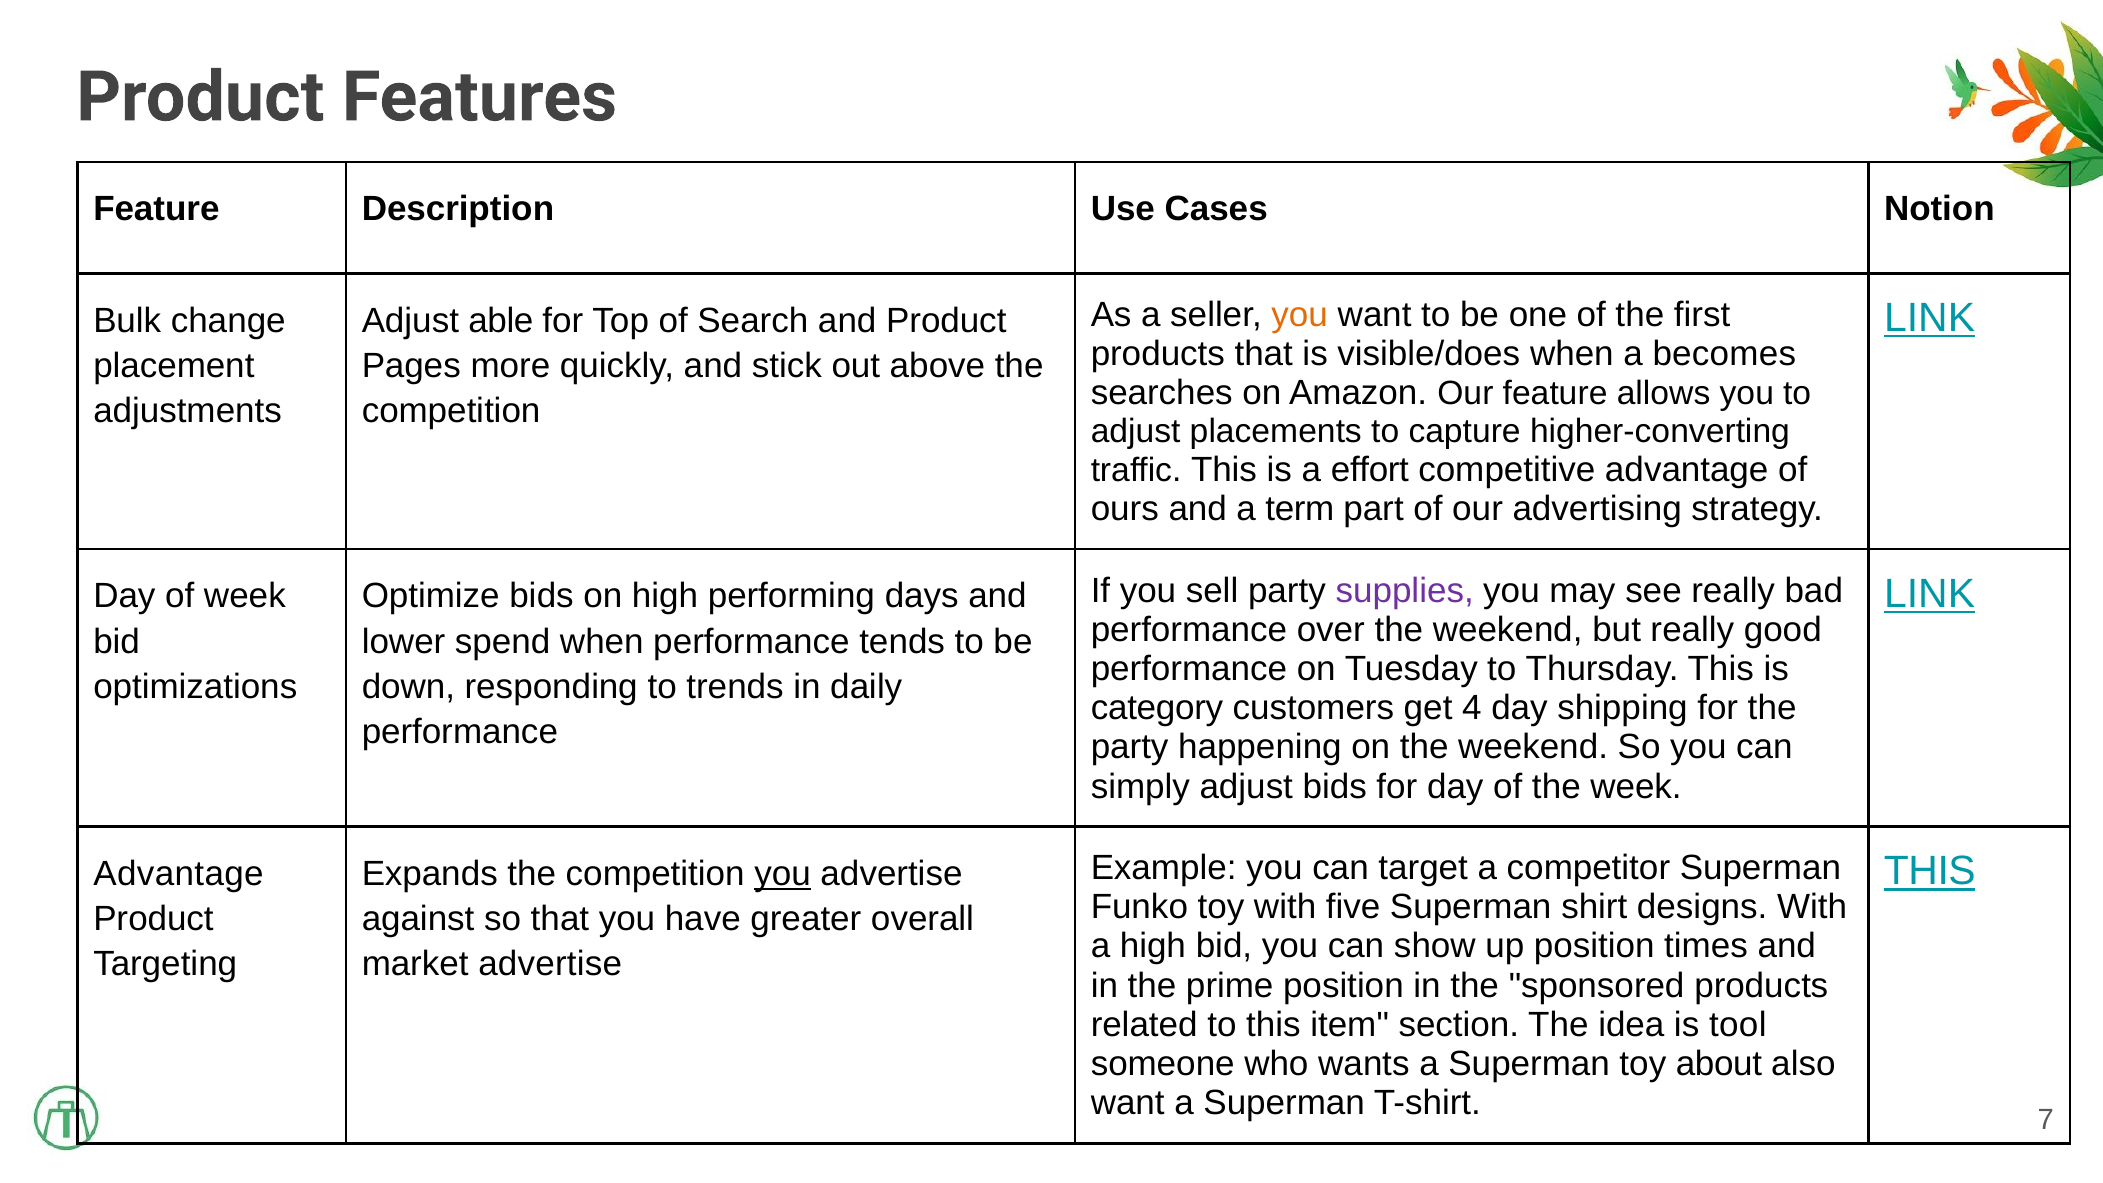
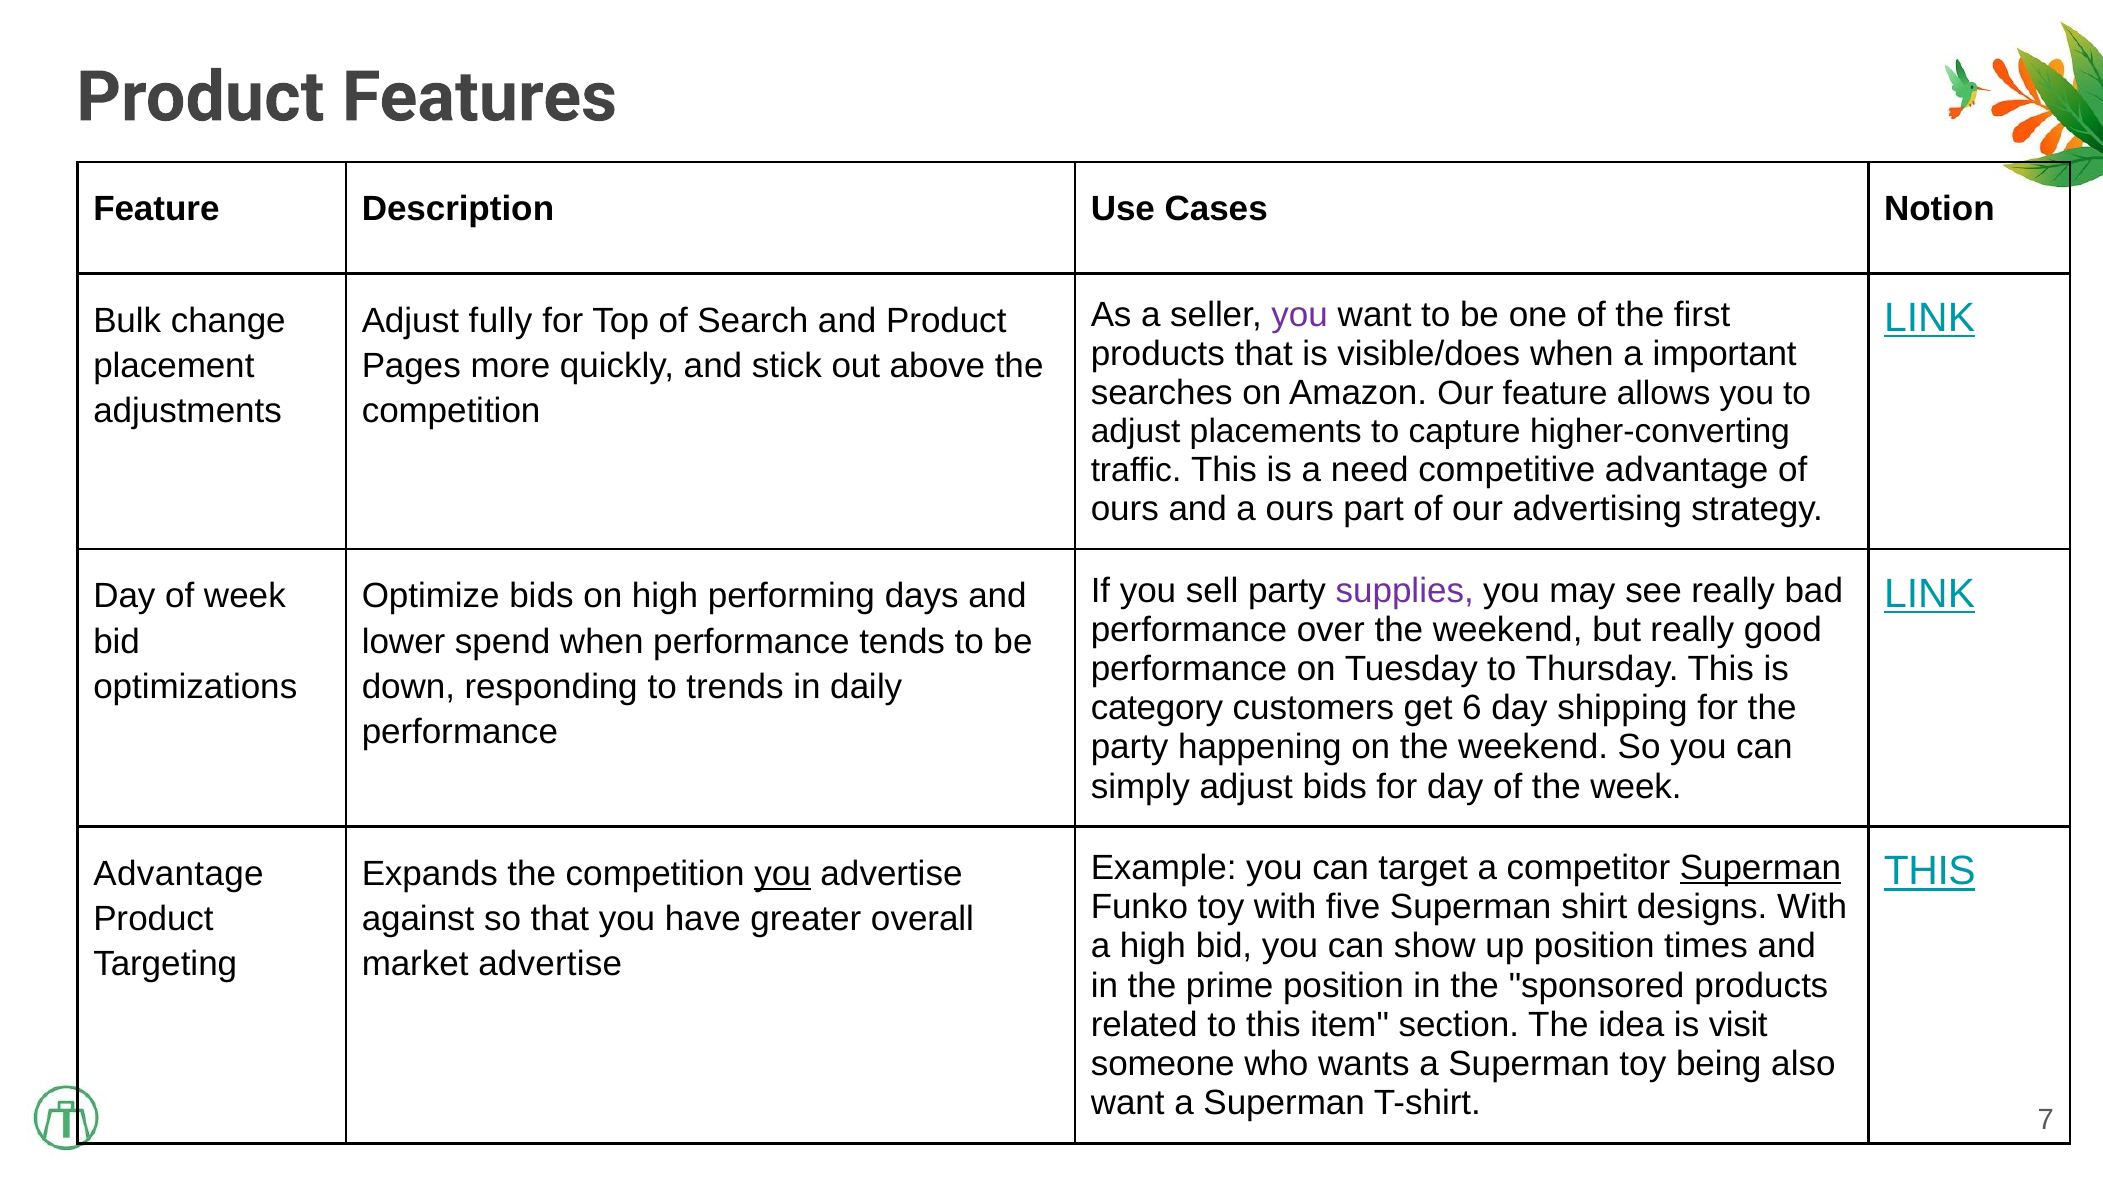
you colour: orange -> purple (1300, 315)
able: able -> fully (501, 321)
becomes: becomes -> important (1725, 354)
effort: effort -> need (1370, 470)
a term: term -> ours (1300, 509)
4: 4 -> 6 (1472, 708)
Superman underline: none -> present (1760, 868)
tool: tool -> visit (1738, 1025)
about: about -> being (1719, 1064)
